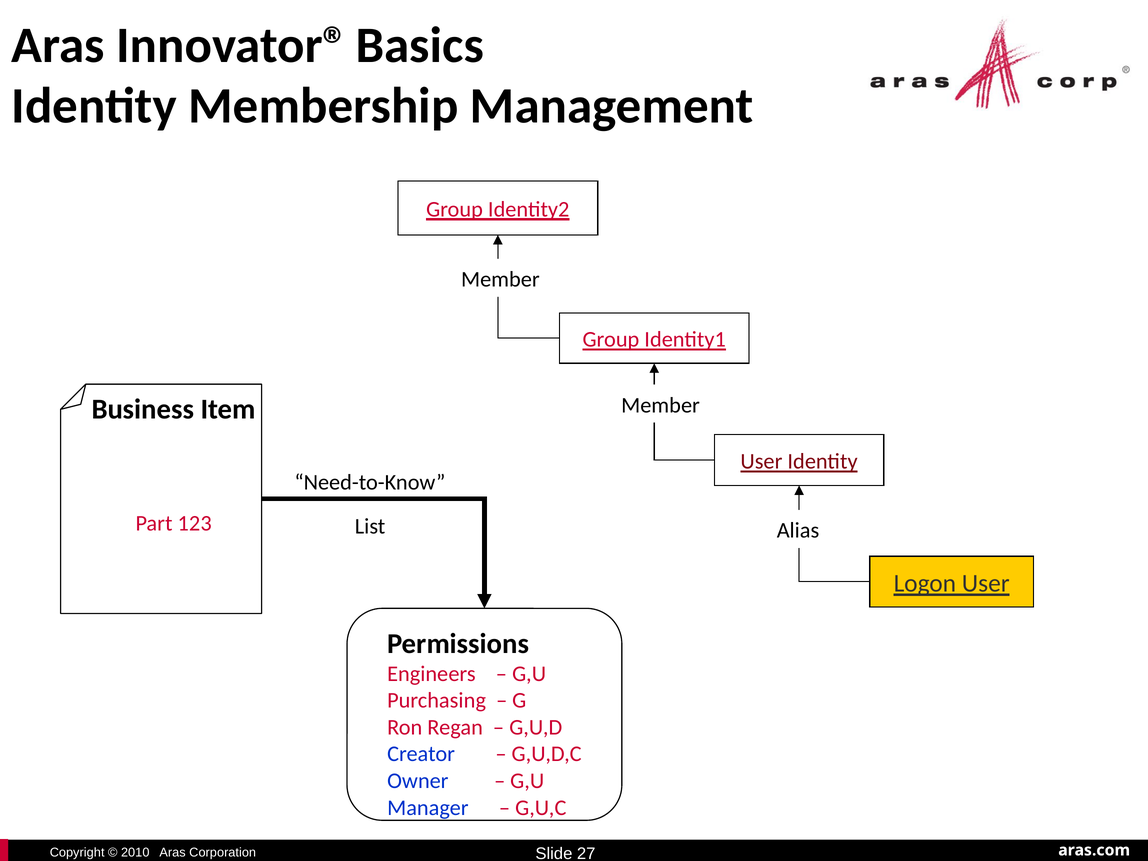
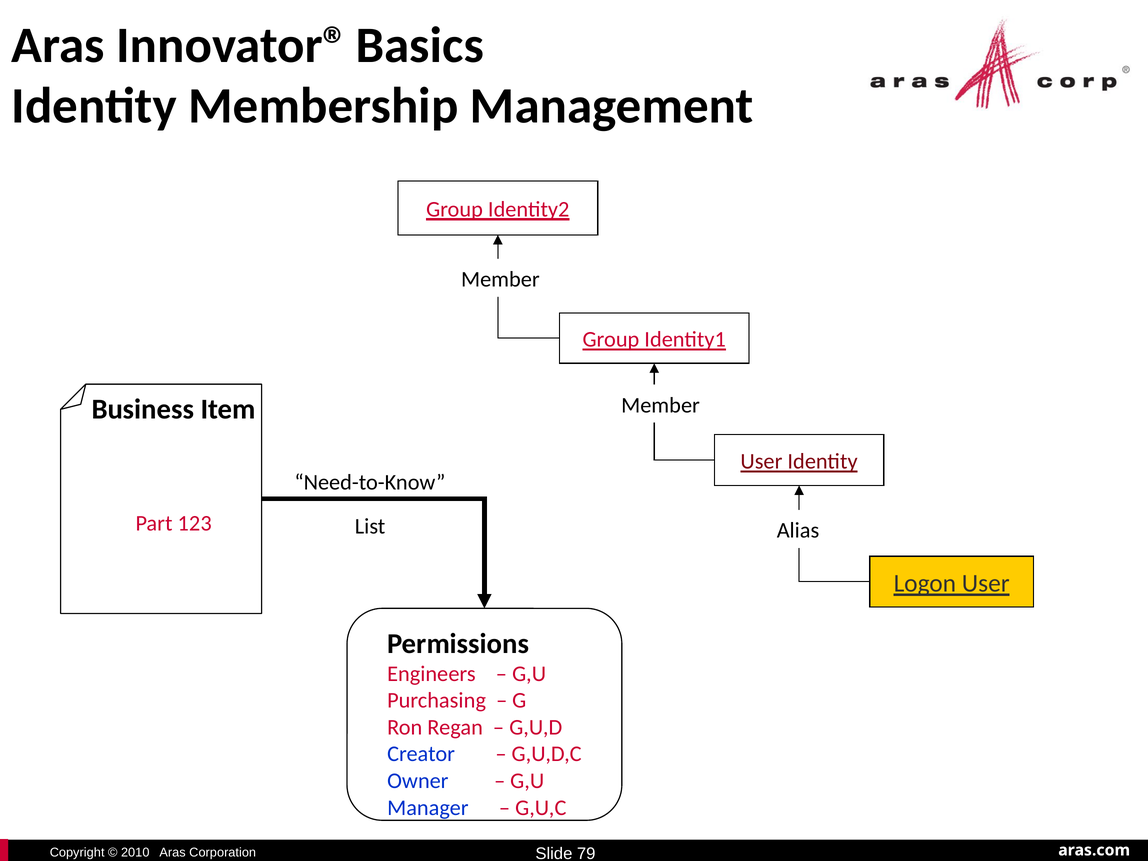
27: 27 -> 79 (586, 854)
